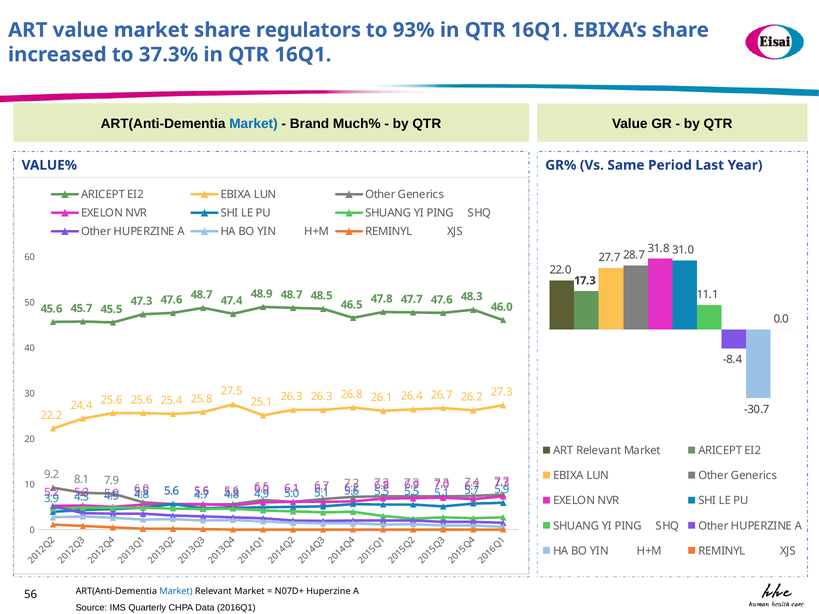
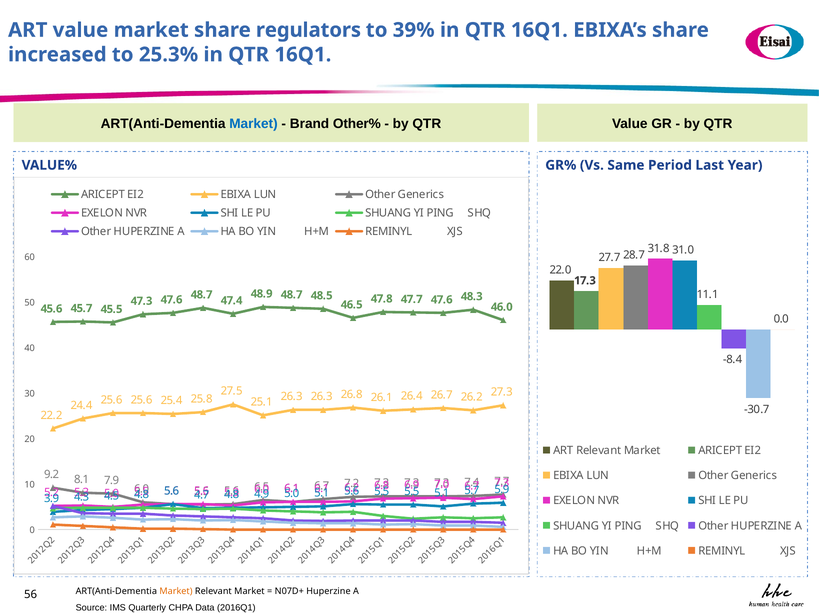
93%: 93% -> 39% (414, 30)
37.3%: 37.3% -> 25.3% (169, 55)
Much%: Much% -> Other% (357, 124)
Market colour: blue -> orange (176, 591)
